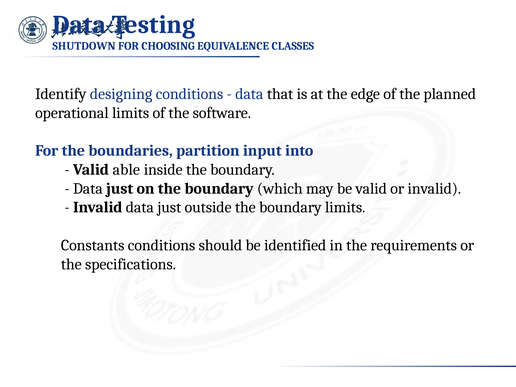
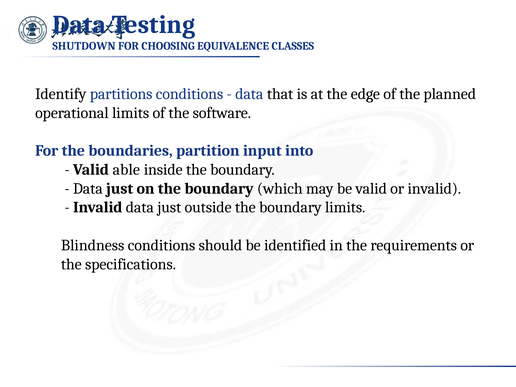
designing: designing -> partitions (121, 94)
Constants: Constants -> Blindness (93, 245)
